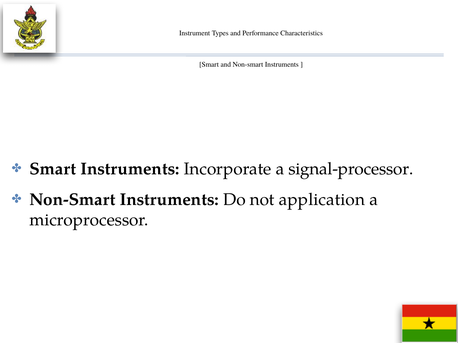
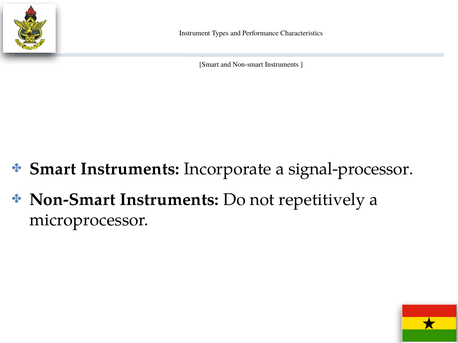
application: application -> repetitively (322, 200)
